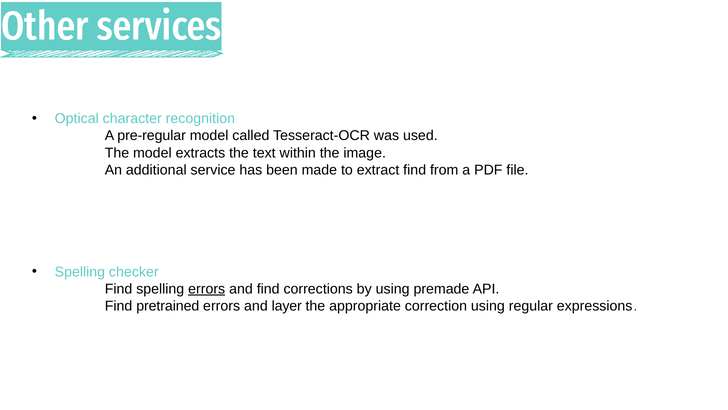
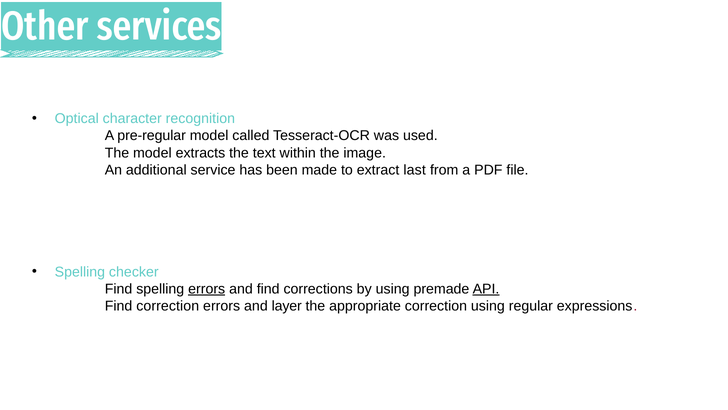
extract find: find -> last (415, 170)
API underline: none -> present (486, 289)
Find pretrained: pretrained -> correction (168, 306)
